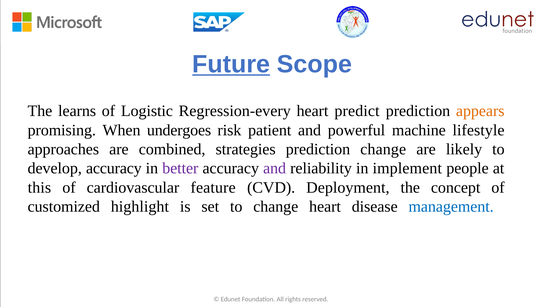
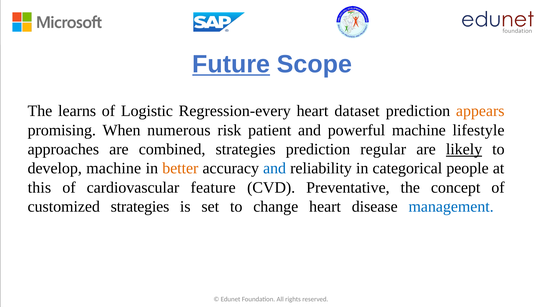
predict: predict -> dataset (357, 111)
undergoes: undergoes -> numerous (179, 130)
prediction change: change -> regular (383, 149)
likely underline: none -> present (464, 149)
develop accuracy: accuracy -> machine (114, 168)
better colour: purple -> orange (180, 168)
and colour: purple -> blue (275, 168)
implement: implement -> categorical (407, 168)
Deployment: Deployment -> Preventative (348, 188)
customized highlight: highlight -> strategies (140, 207)
